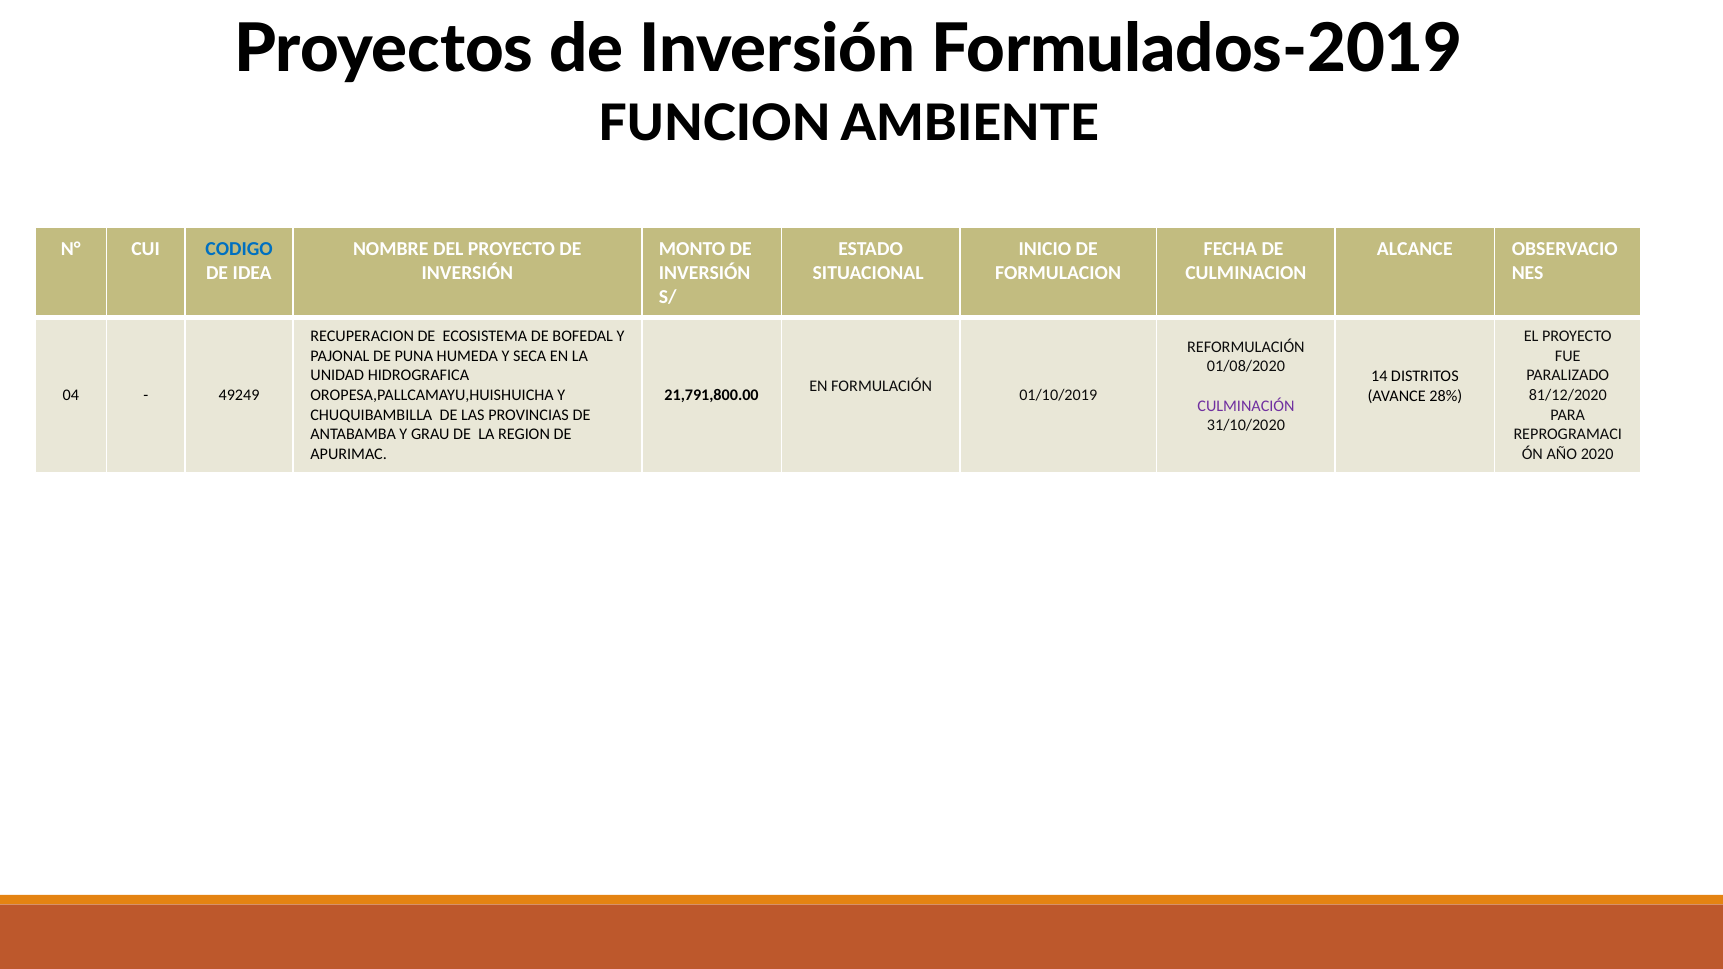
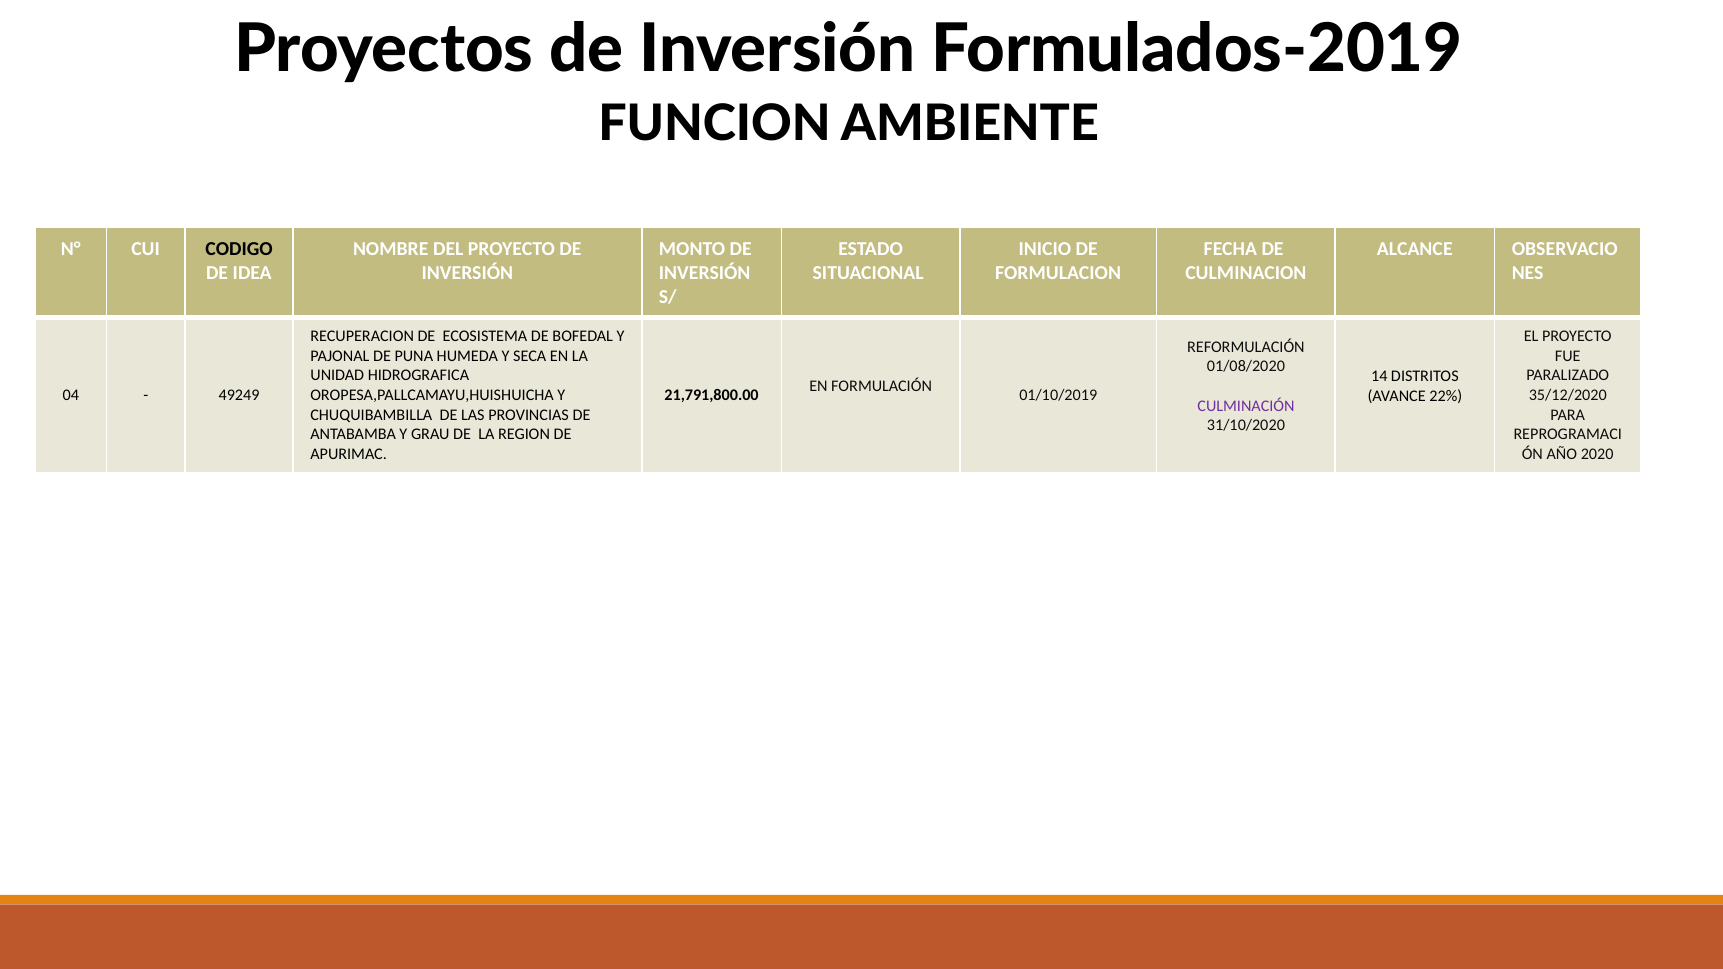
CODIGO colour: blue -> black (239, 249)
81/12/2020: 81/12/2020 -> 35/12/2020 (1568, 395)
28%: 28% -> 22% (1446, 396)
